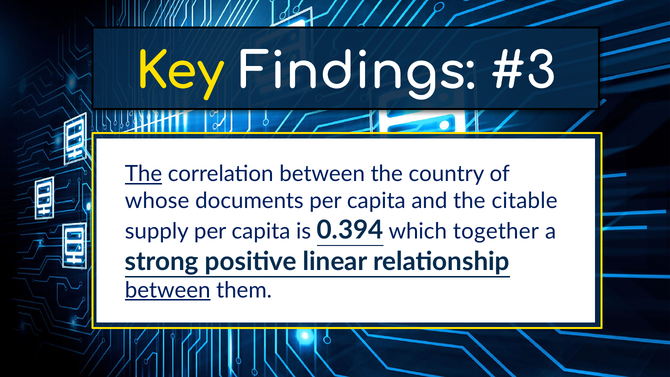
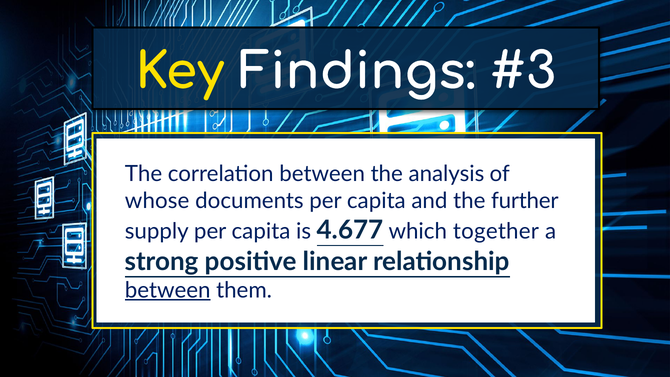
The underline: present -> none (144, 174)
country: country -> analysis (446, 174)
citable: citable -> further (525, 201)
0.394: 0.394 -> 4.677 (350, 230)
